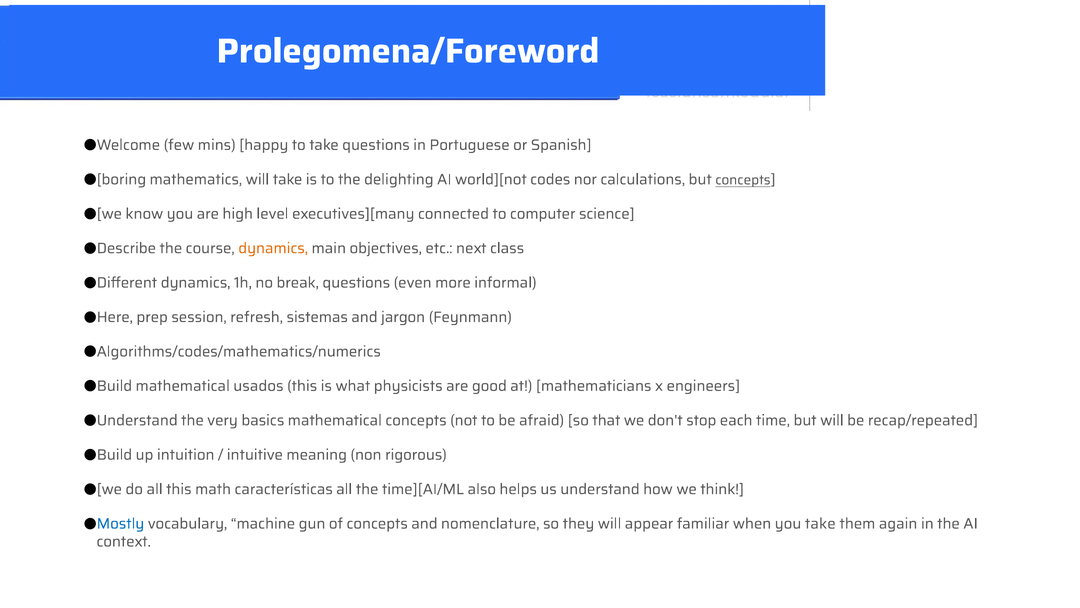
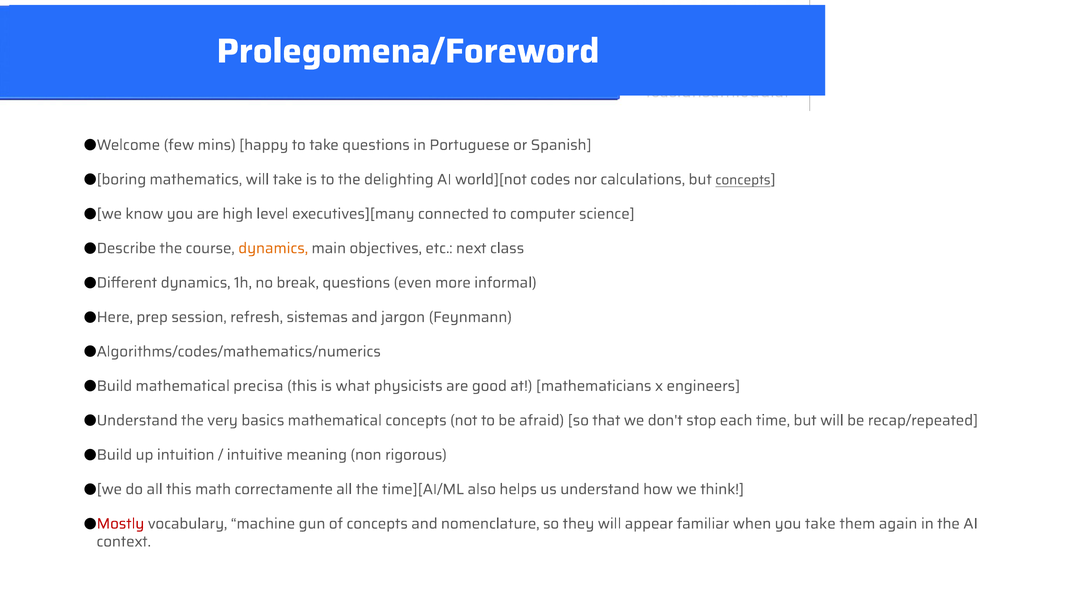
usados: usados -> precisa (258, 386)
características: características -> correctamente (284, 489)
Mostly colour: blue -> red (120, 523)
